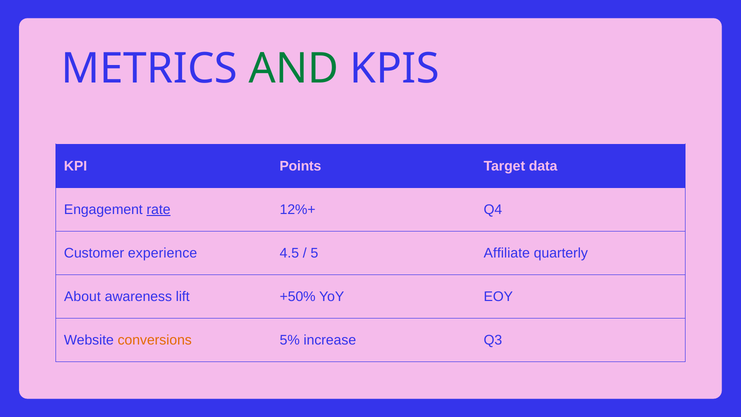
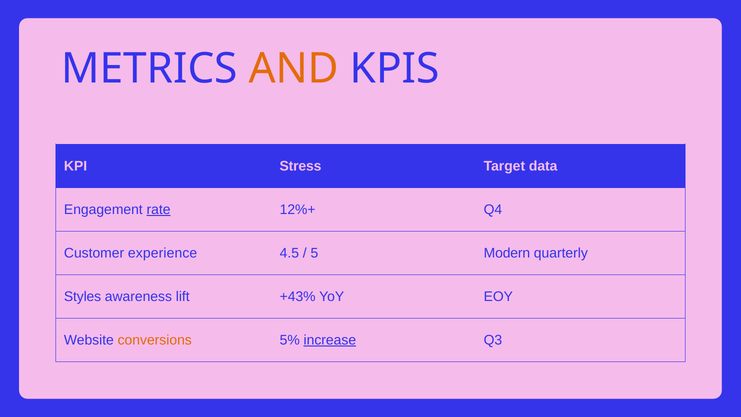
AND colour: green -> orange (294, 69)
Points: Points -> Stress (300, 166)
Affiliate: Affiliate -> Modern (507, 253)
About: About -> Styles (83, 296)
+50%: +50% -> +43% (298, 296)
increase underline: none -> present (330, 340)
